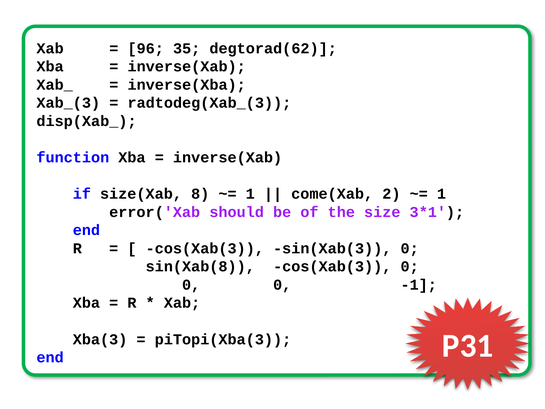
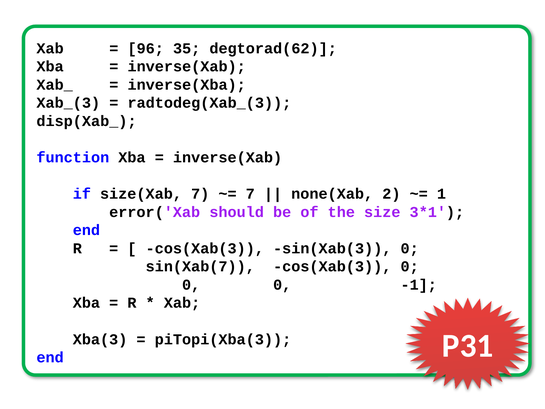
size(Xab 8: 8 -> 7 (200, 194)
1: 1 -> 7 (250, 194)
come(Xab: come(Xab -> none(Xab (332, 194)
sin(Xab(8: sin(Xab(8 -> sin(Xab(7 (200, 266)
